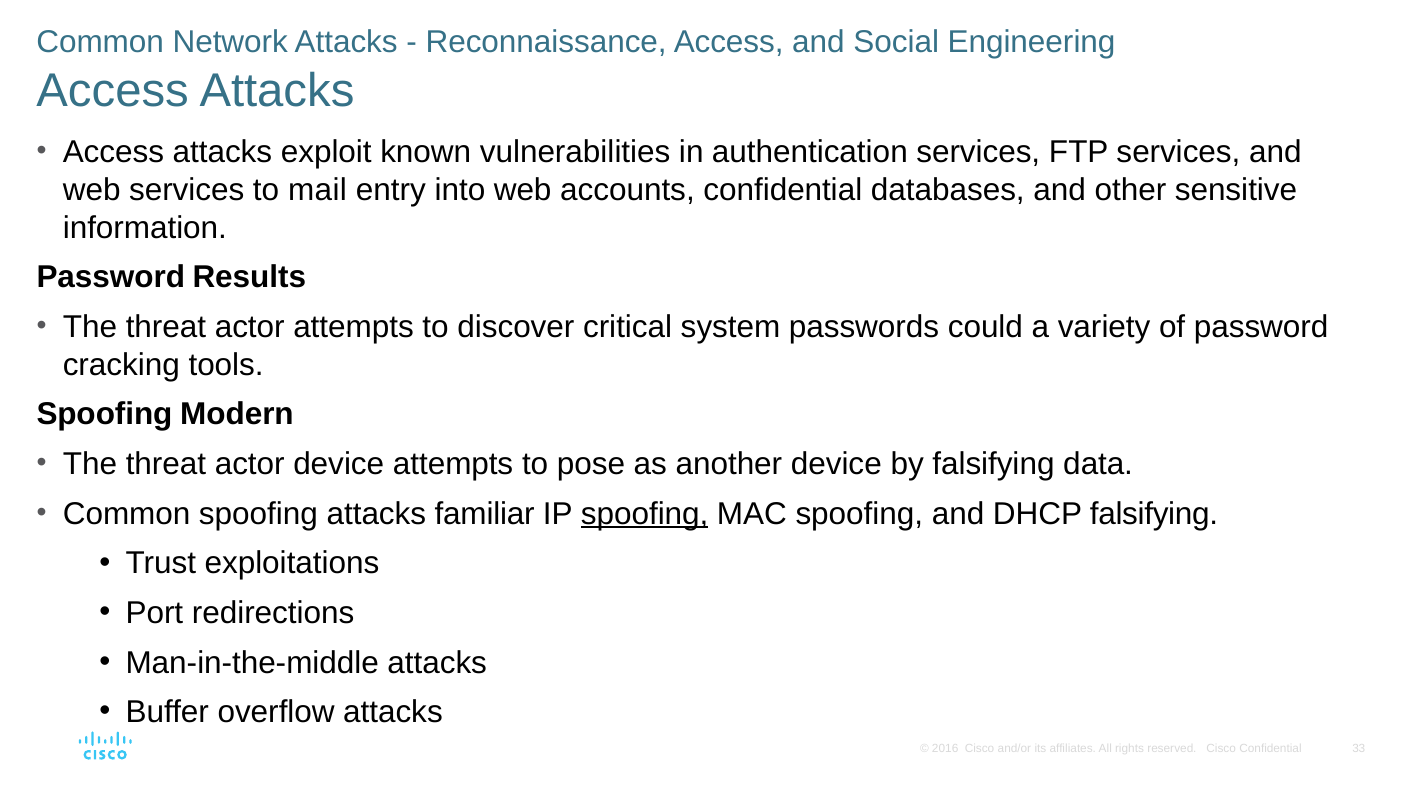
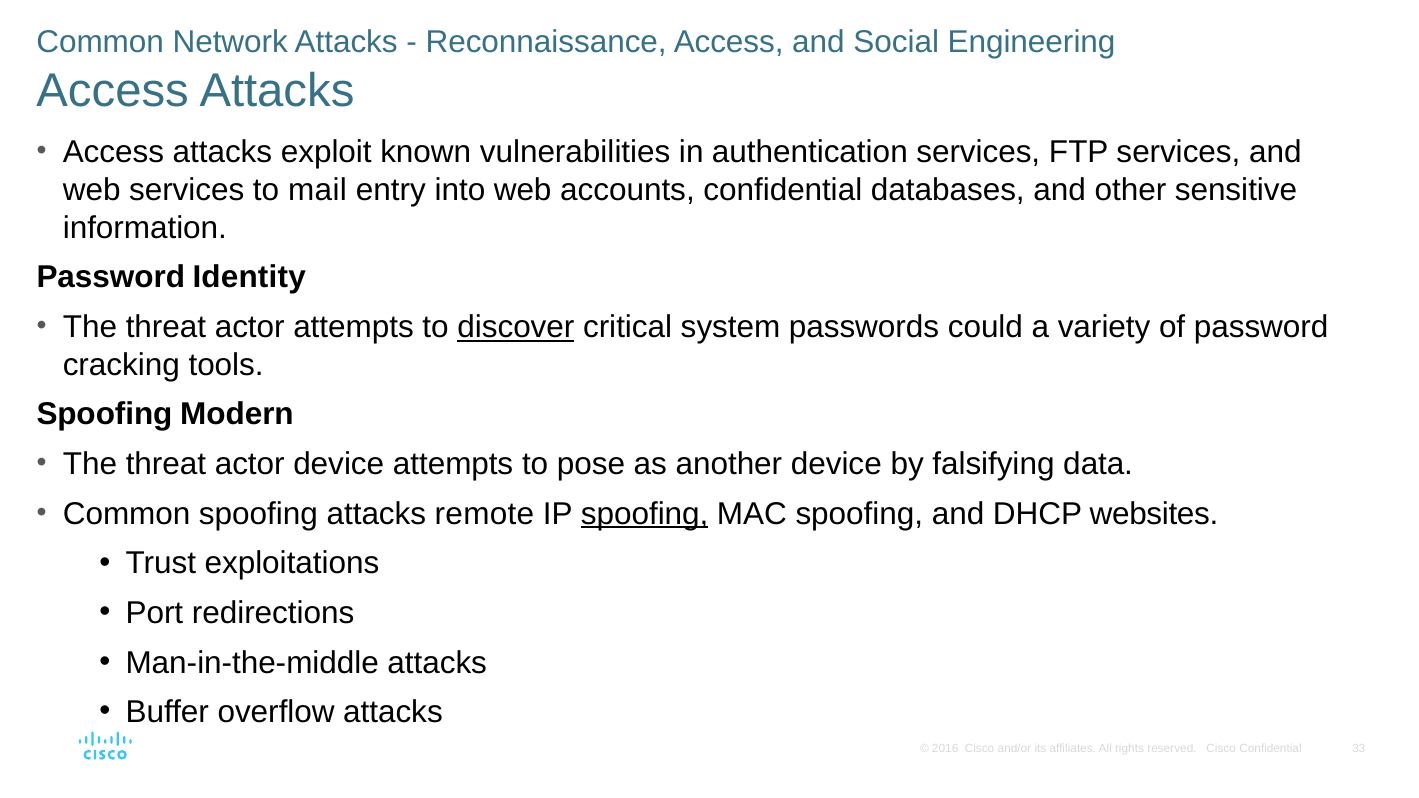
Results: Results -> Identity (249, 277)
discover underline: none -> present (516, 327)
familiar: familiar -> remote (484, 514)
DHCP falsifying: falsifying -> websites (1154, 514)
